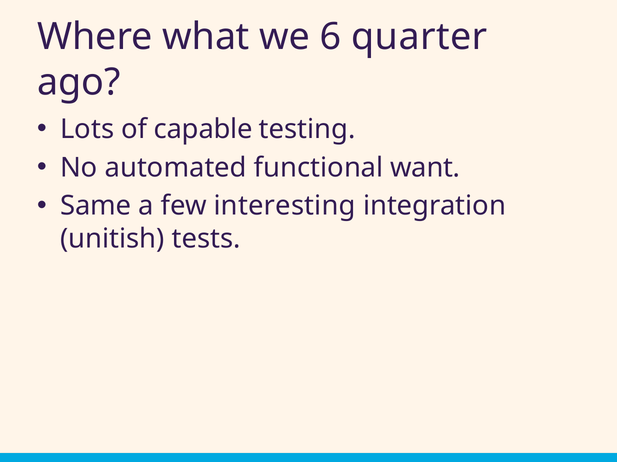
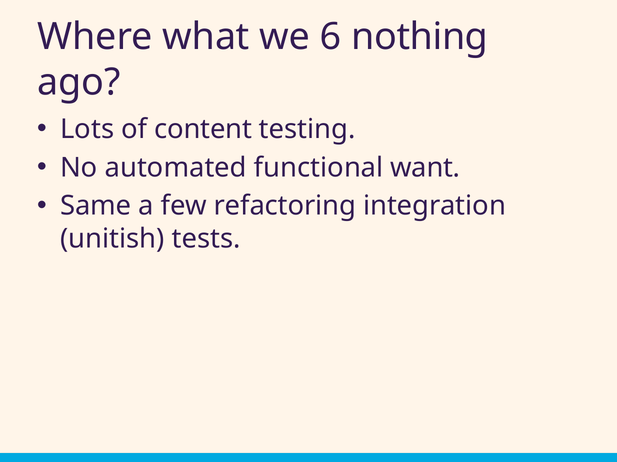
quarter: quarter -> nothing (420, 37)
capable: capable -> content (203, 129)
interesting: interesting -> refactoring (285, 206)
